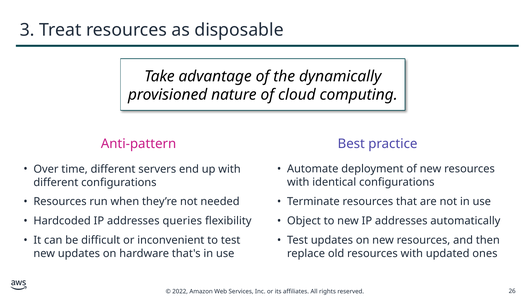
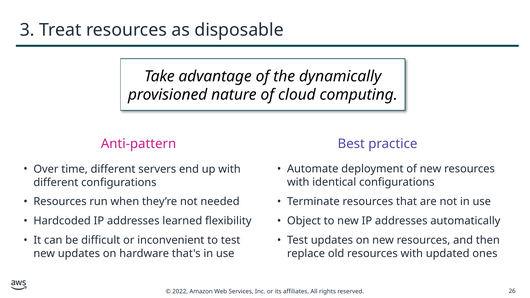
queries: queries -> learned (182, 221)
